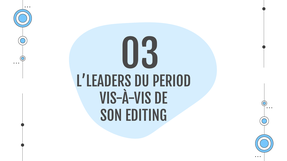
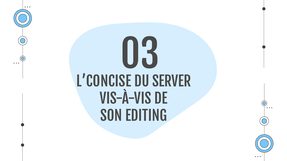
L’LEADERS: L’LEADERS -> L’CONCISE (104, 82)
PERIOD: PERIOD -> SERVER (172, 82)
